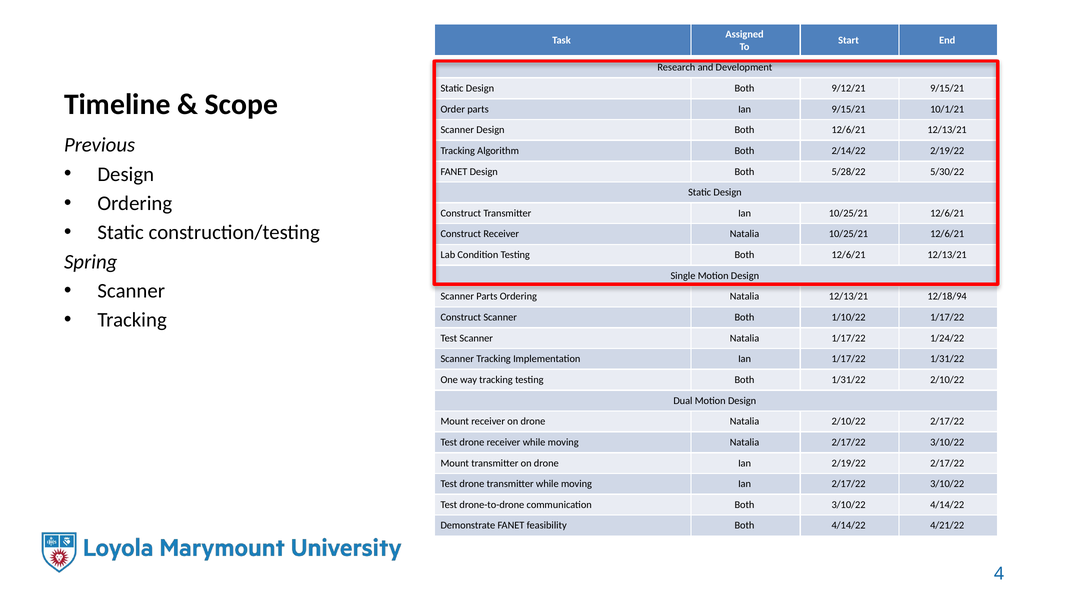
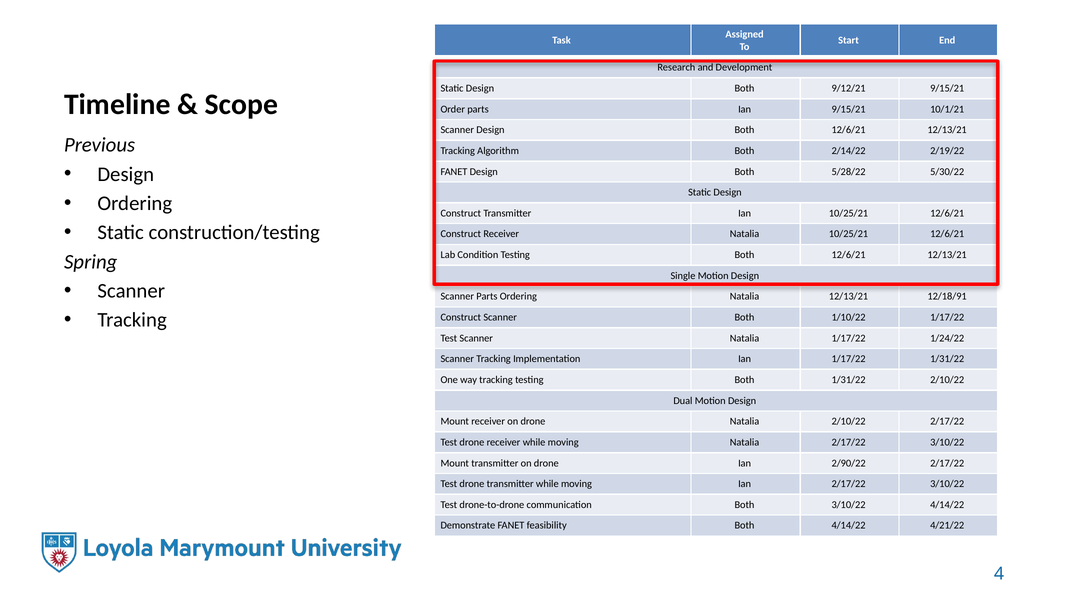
12/18/94: 12/18/94 -> 12/18/91 (947, 296)
Ian 2/19/22: 2/19/22 -> 2/90/22 (849, 463)
